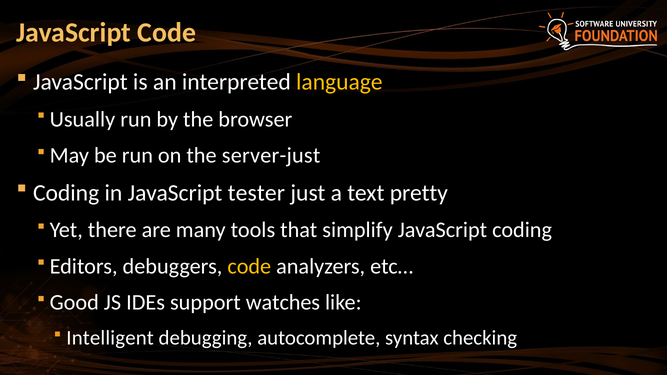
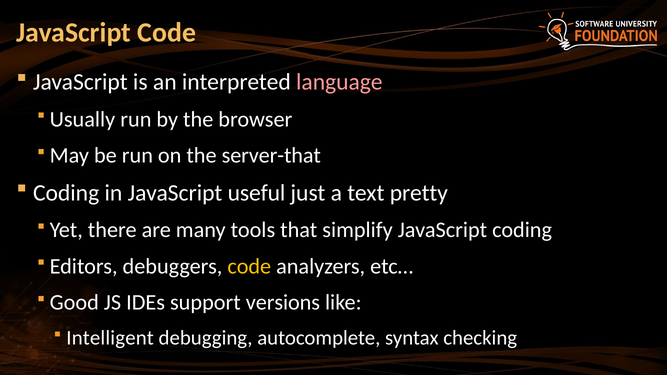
language colour: yellow -> pink (339, 82)
server-just: server-just -> server-that (271, 156)
tester: tester -> useful (257, 193)
watches: watches -> versions (283, 303)
